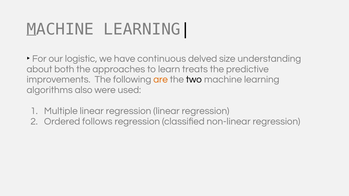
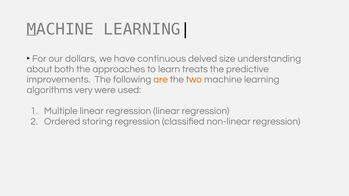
logistic: logistic -> dollars (81, 59)
two colour: black -> orange (194, 80)
also: also -> very (84, 90)
follows: follows -> storing (97, 122)
